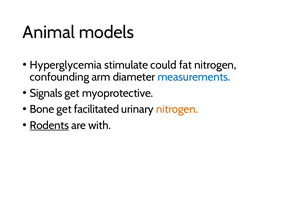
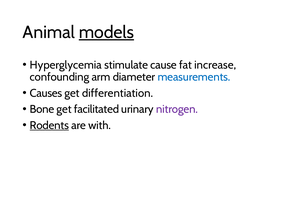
models underline: none -> present (106, 32)
could: could -> cause (164, 65)
fat nitrogen: nitrogen -> increase (215, 65)
Signals: Signals -> Causes (46, 93)
myoprotective: myoprotective -> differentiation (117, 93)
nitrogen colour: orange -> purple (177, 109)
